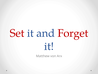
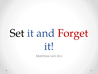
Set colour: red -> black (17, 33)
